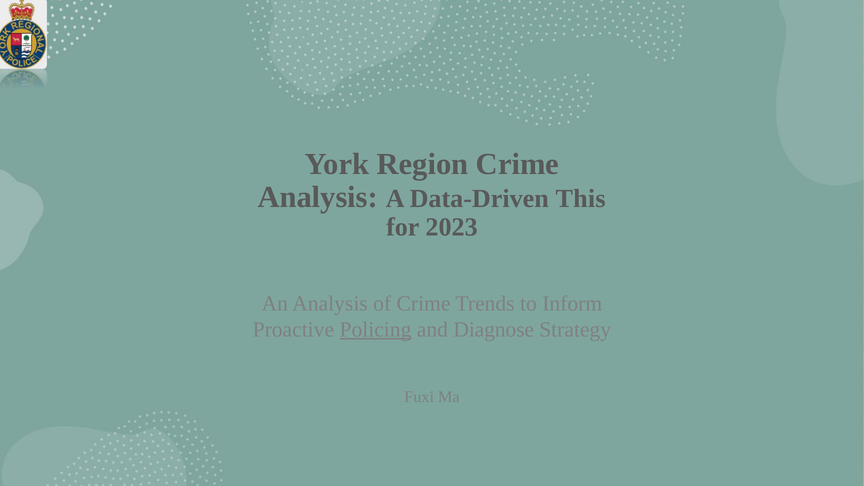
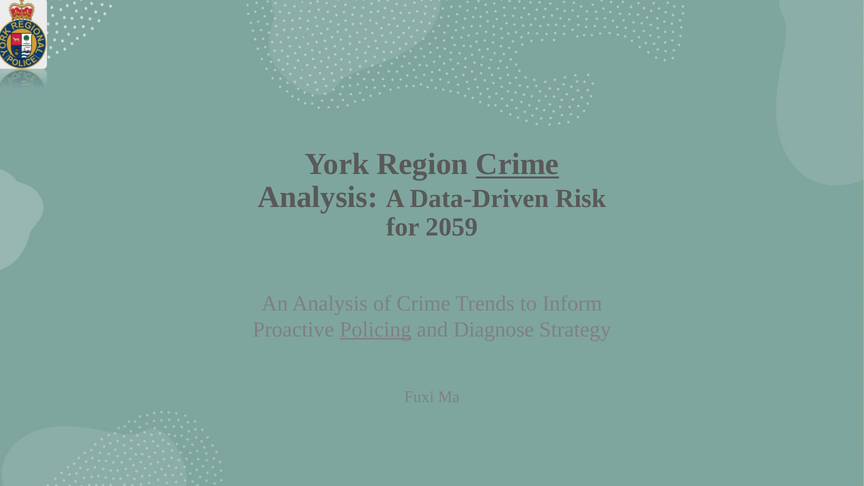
Crime underline: none -> present (517, 164)
This: This -> Risk (581, 199)
2023: 2023 -> 2059 (452, 227)
